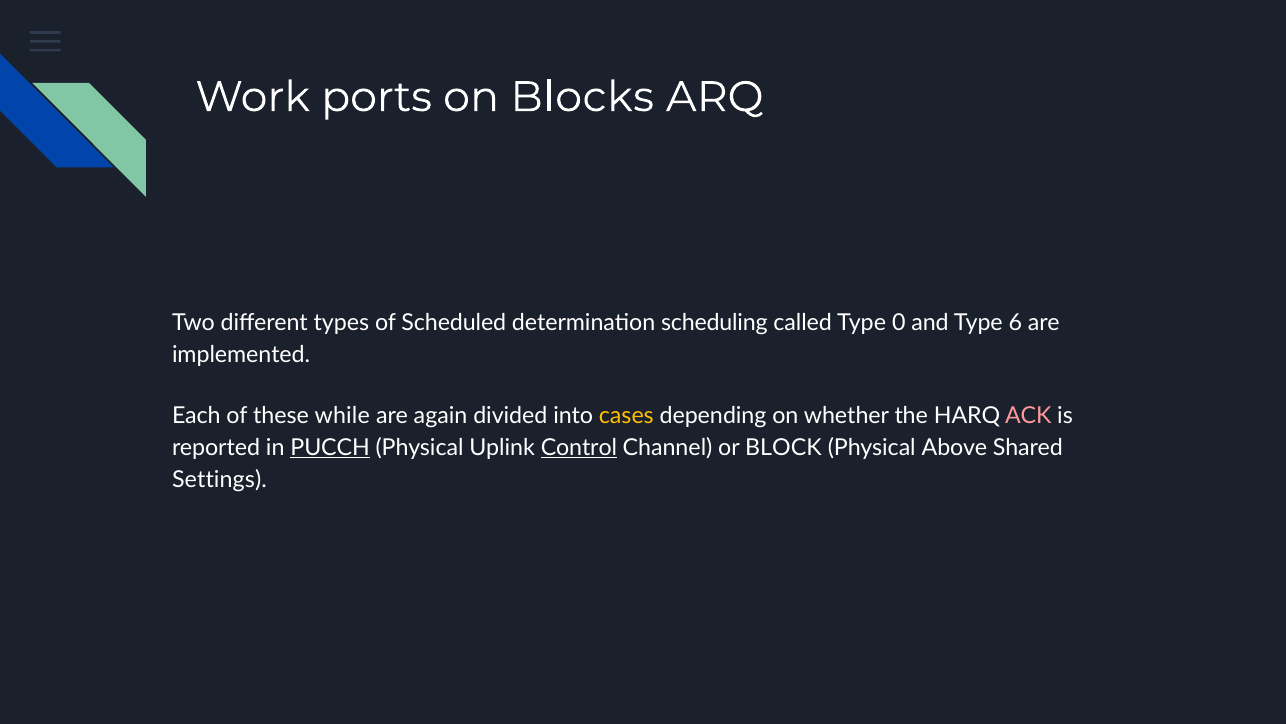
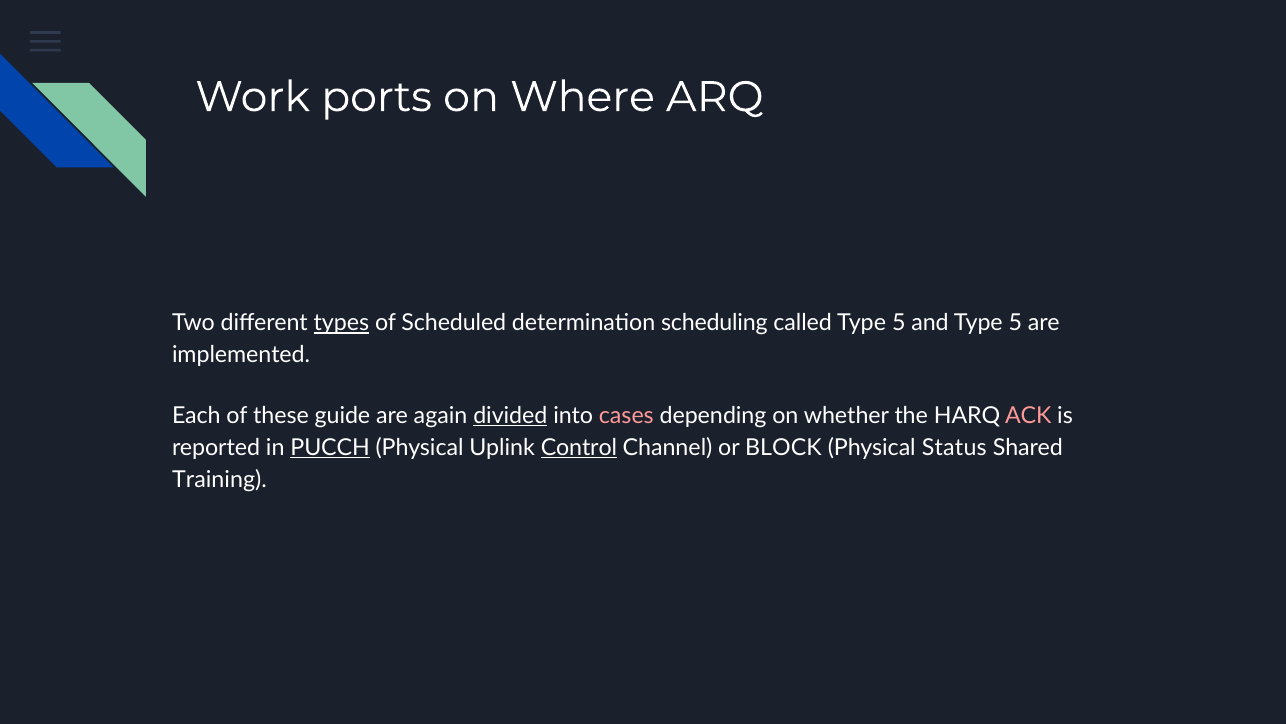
Blocks: Blocks -> Where (583, 97)
types underline: none -> present (341, 323)
called Type 0: 0 -> 5 (899, 323)
and Type 6: 6 -> 5 (1015, 323)
while: while -> guide (342, 415)
divided underline: none -> present (510, 415)
cases colour: yellow -> pink (626, 415)
Above: Above -> Status (954, 447)
Settings: Settings -> Training (219, 479)
